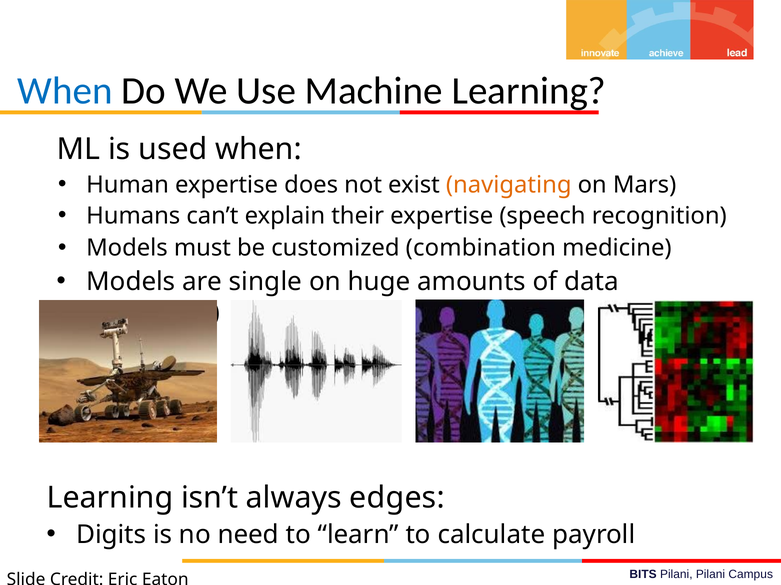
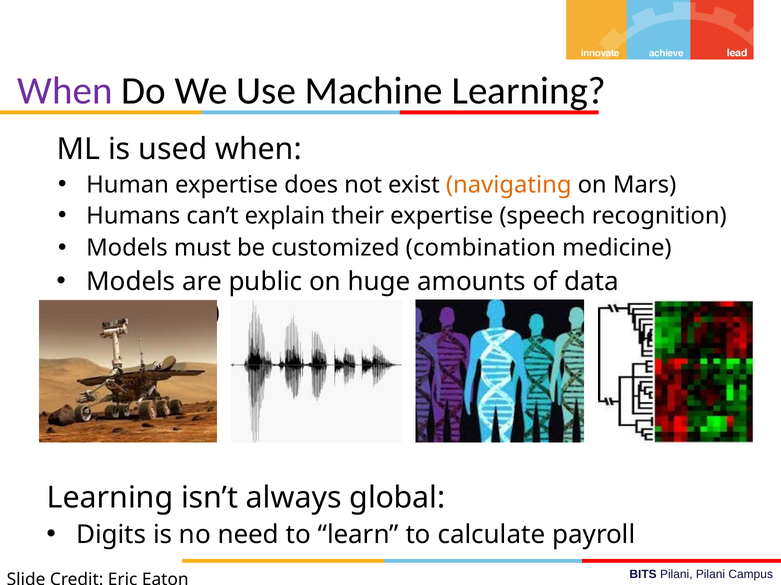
When colour: blue -> purple (65, 91)
single: single -> public (265, 282)
edges: edges -> global (397, 498)
